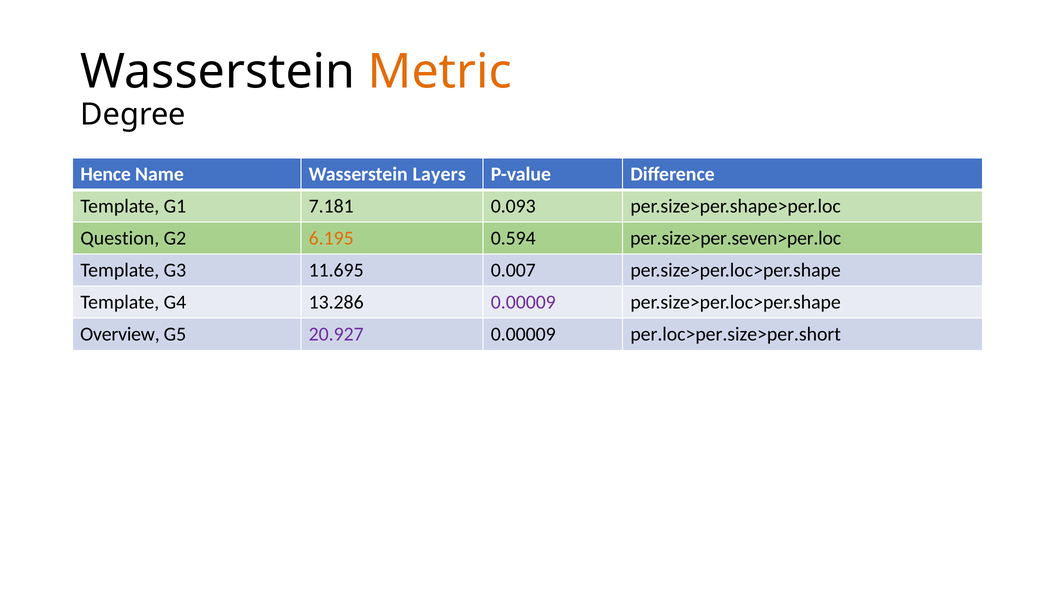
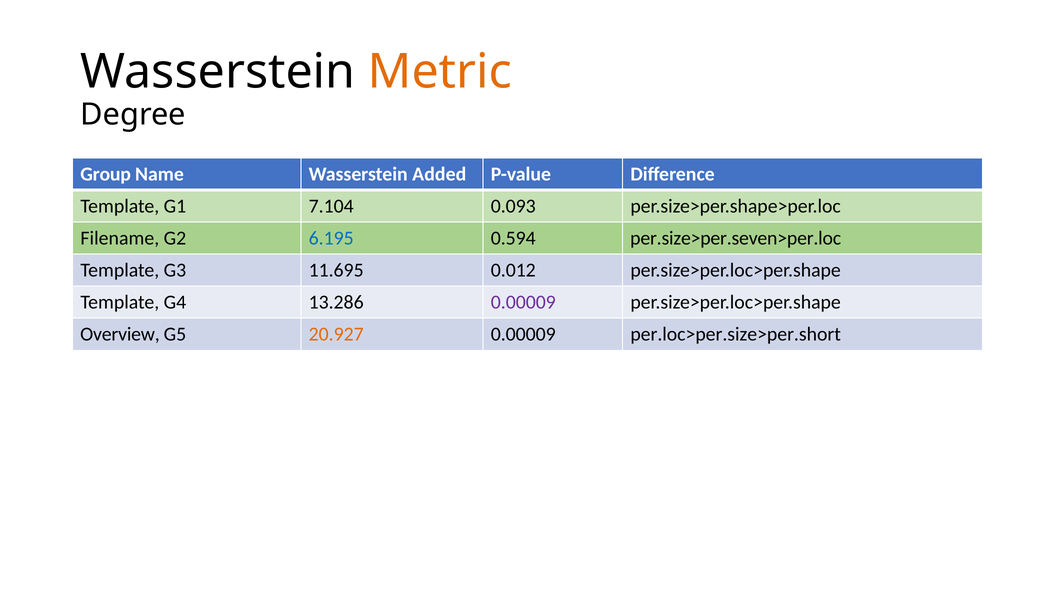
Hence: Hence -> Group (106, 174)
Layers: Layers -> Added (439, 174)
7.181: 7.181 -> 7.104 (331, 206)
Question: Question -> Filename (120, 238)
6.195 colour: orange -> blue (331, 238)
0.007: 0.007 -> 0.012 (513, 271)
20.927 colour: purple -> orange (336, 335)
